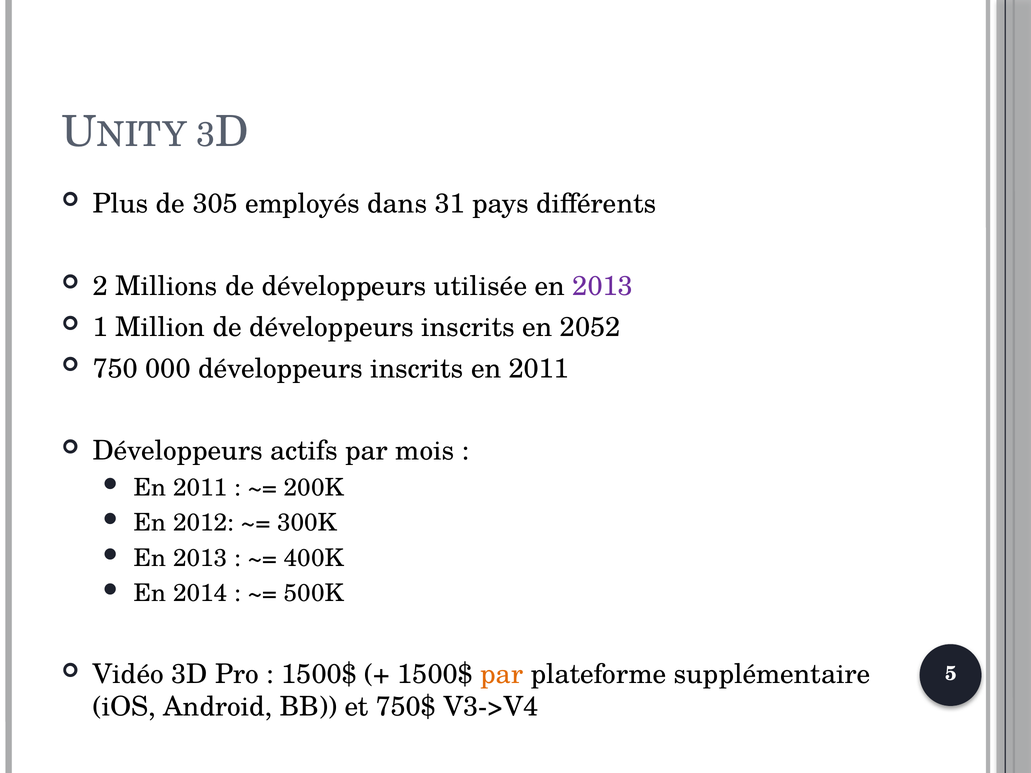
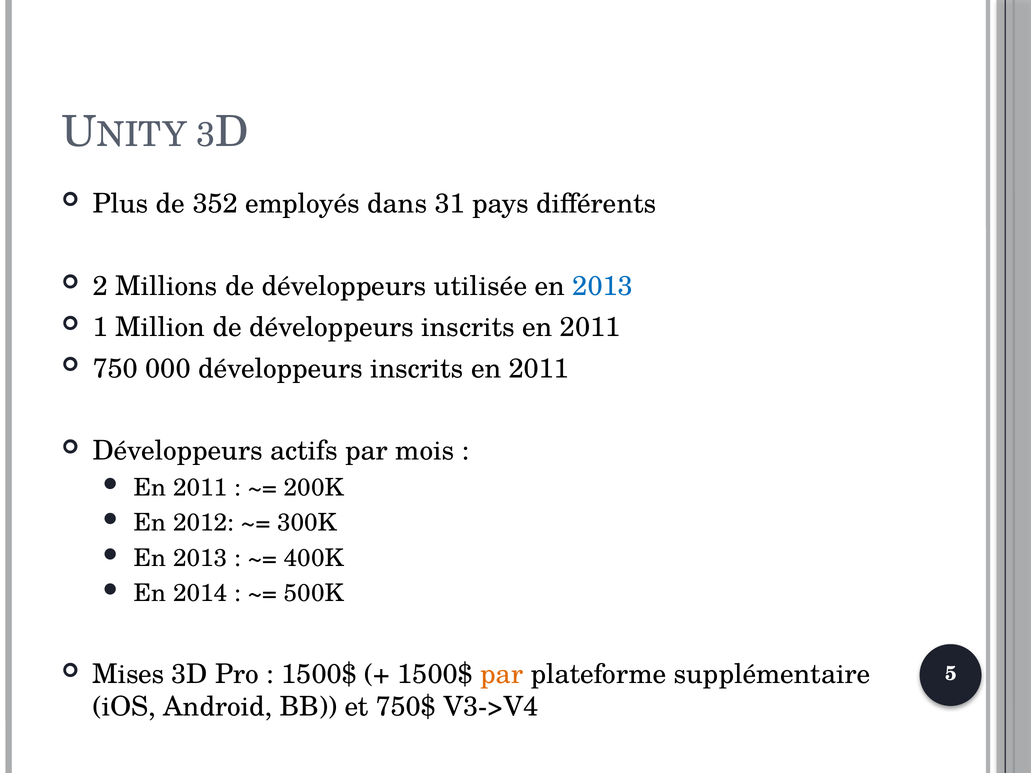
305: 305 -> 352 (215, 204)
2013 colour: purple -> blue (603, 286)
2052: 2052 -> 2011 (590, 327)
Vidéo: Vidéo -> Mises (128, 675)
